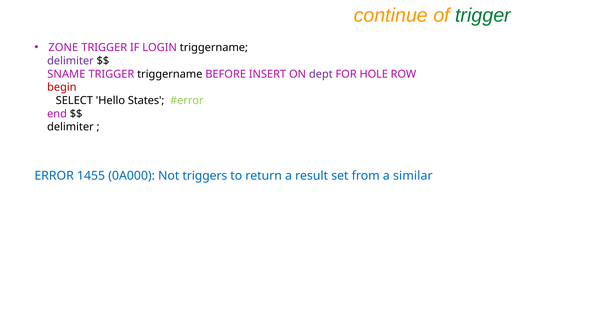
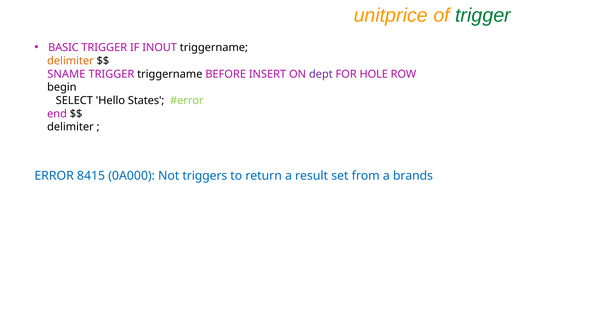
continue: continue -> unitprice (391, 15)
ZONE: ZONE -> BASIC (63, 48)
LOGIN: LOGIN -> INOUT (160, 48)
delimiter colour: purple -> orange (70, 61)
begin colour: red -> black (62, 87)
1455: 1455 -> 8415 (91, 176)
similar: similar -> brands (413, 176)
